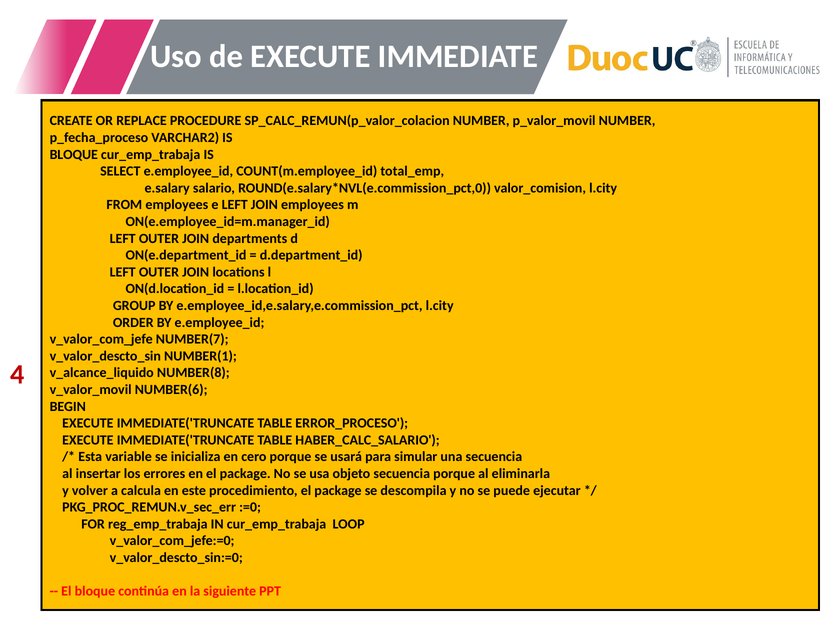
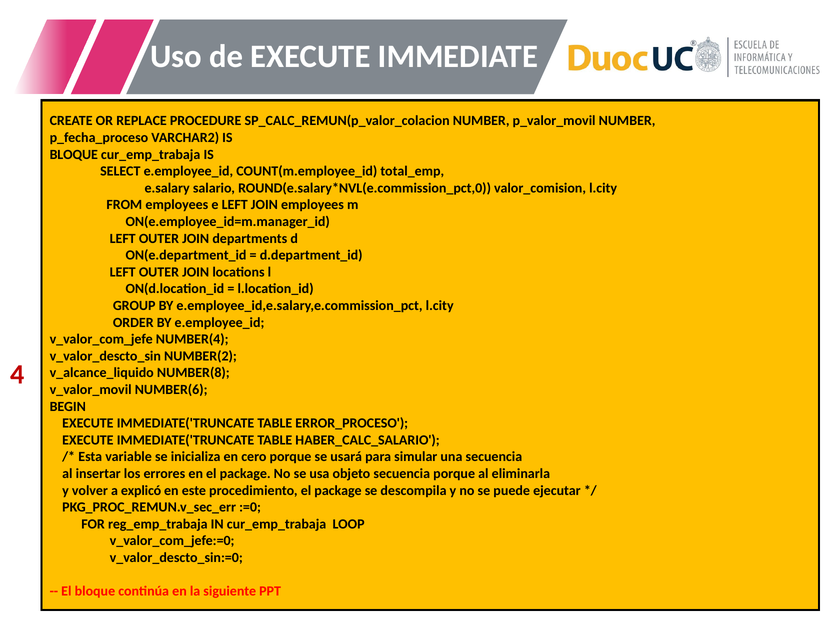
NUMBER(7: NUMBER(7 -> NUMBER(4 (192, 339)
NUMBER(1: NUMBER(1 -> NUMBER(2 (200, 356)
calcula: calcula -> explicó (141, 490)
